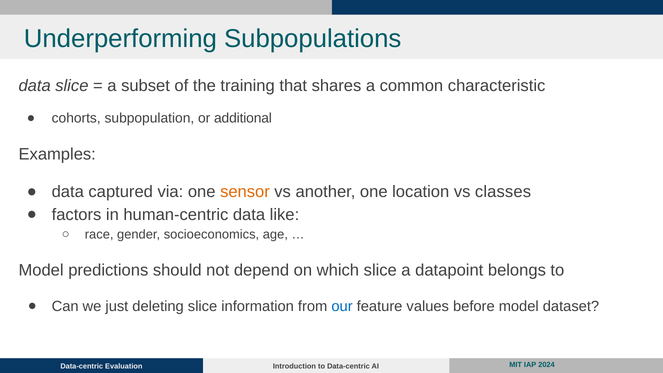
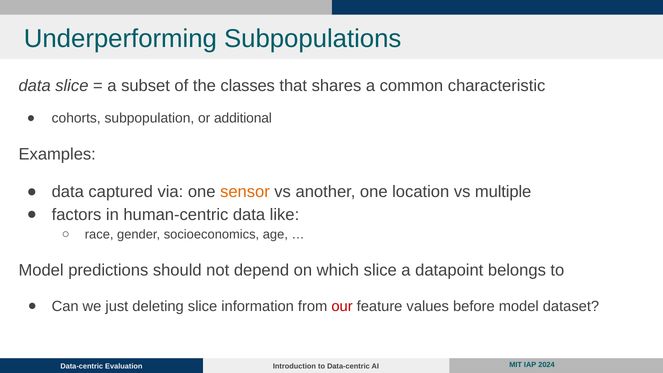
training: training -> classes (248, 86)
classes: classes -> multiple (503, 192)
our colour: blue -> red (342, 306)
